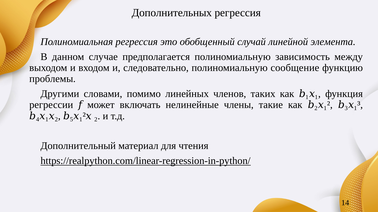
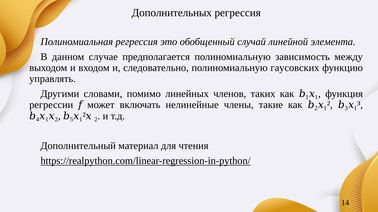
сообщение: сообщение -> гаусовских (295, 68)
проблемы: проблемы -> управлять (53, 79)
